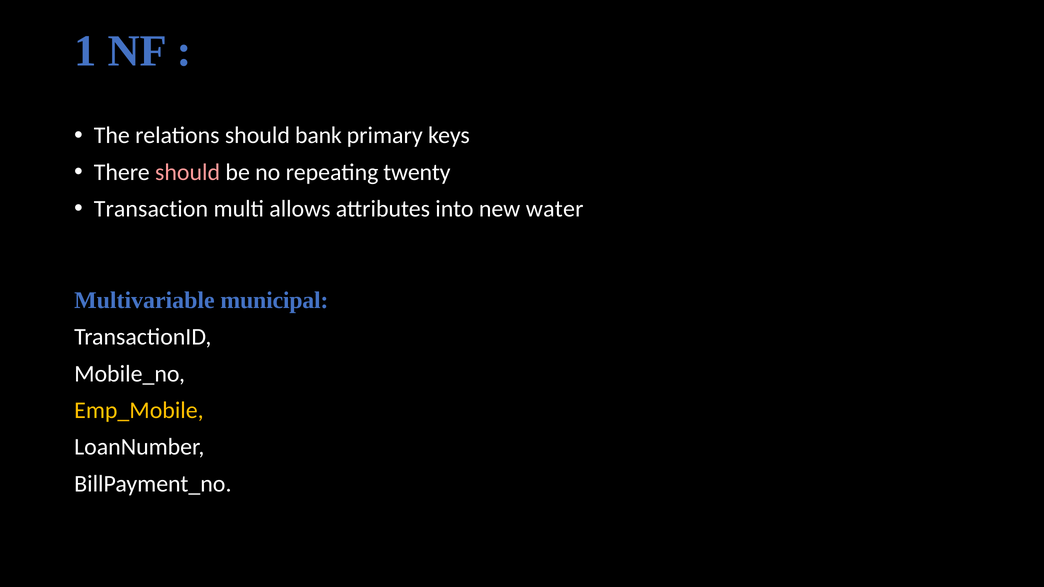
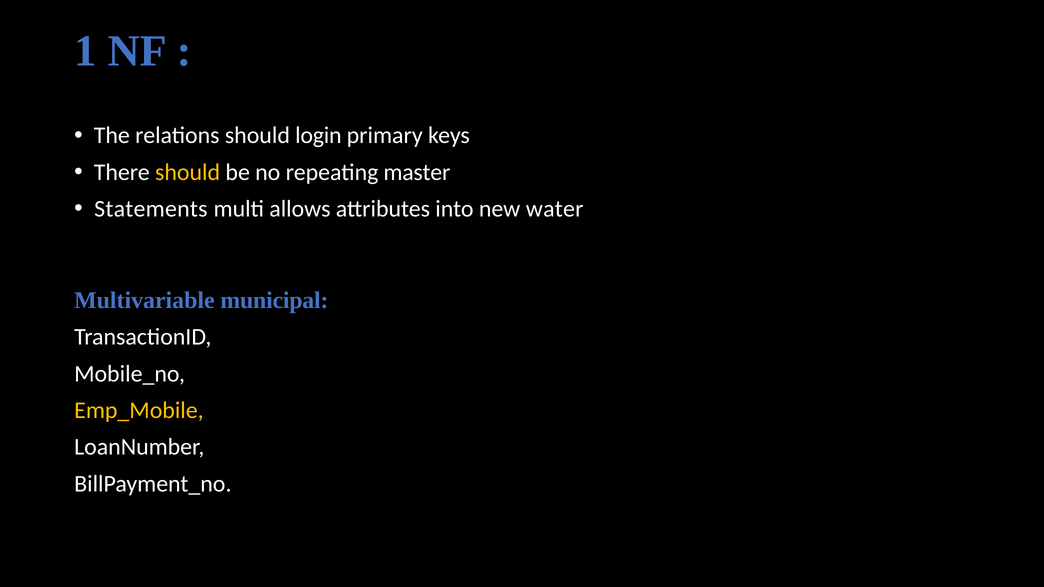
bank: bank -> login (318, 136)
should colour: pink -> yellow (188, 172)
twenty: twenty -> master (417, 172)
Transaction: Transaction -> Statements (151, 209)
